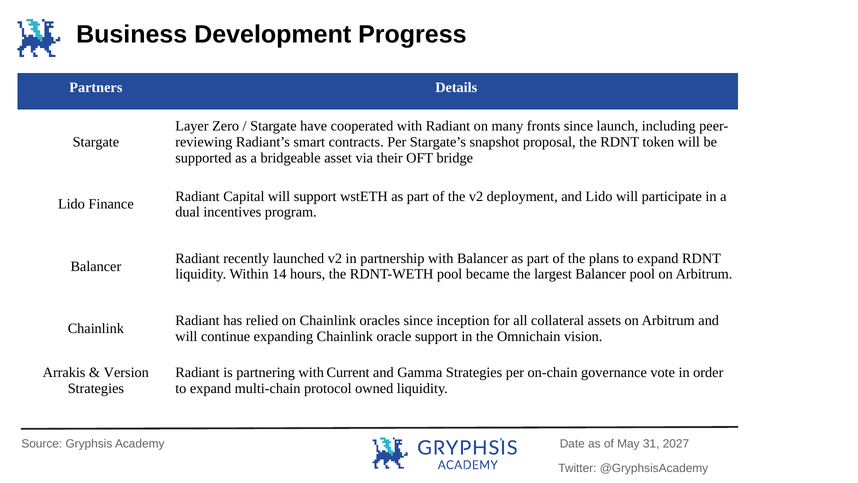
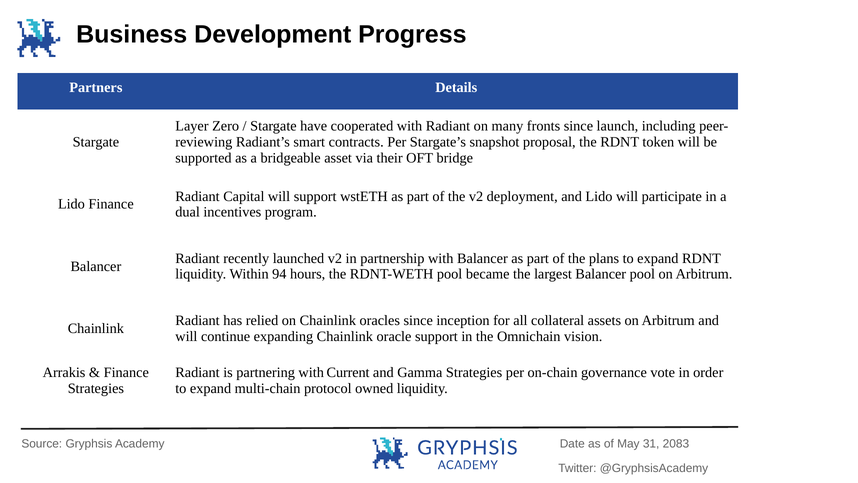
14: 14 -> 94 (279, 274)
Version: Version -> Finance (126, 372)
2027: 2027 -> 2083 (676, 444)
